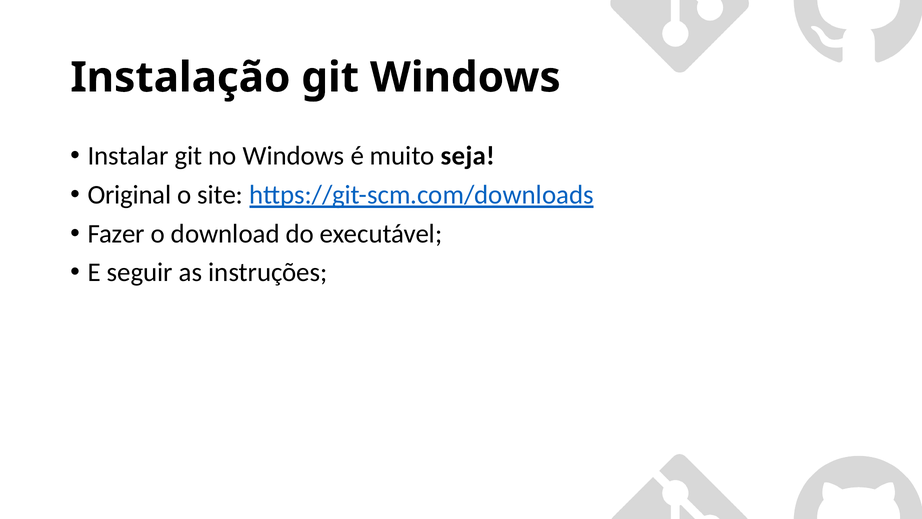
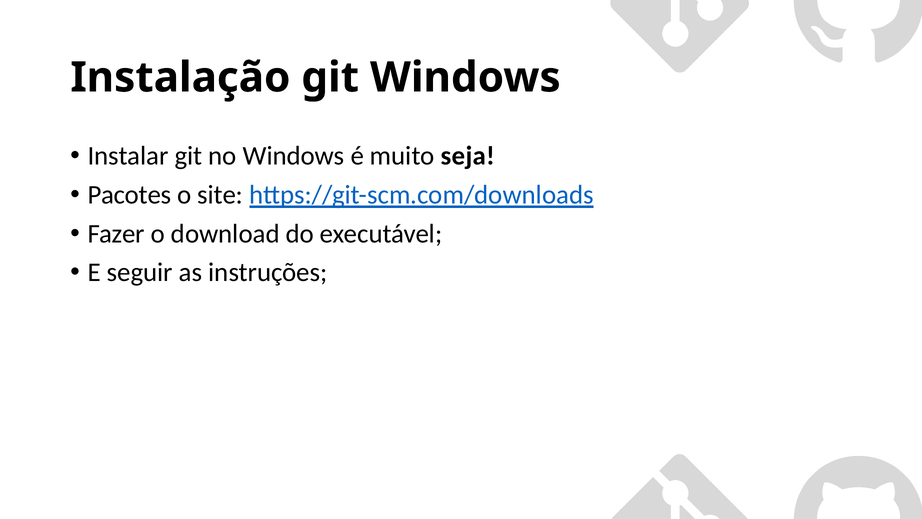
Original: Original -> Pacotes (129, 195)
